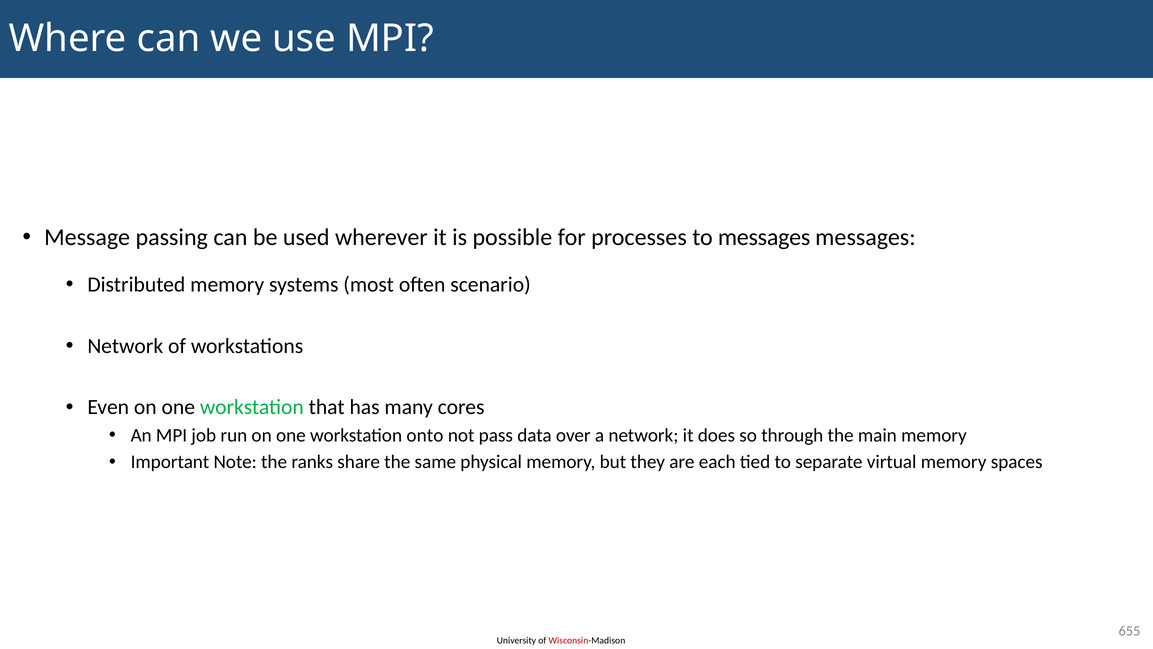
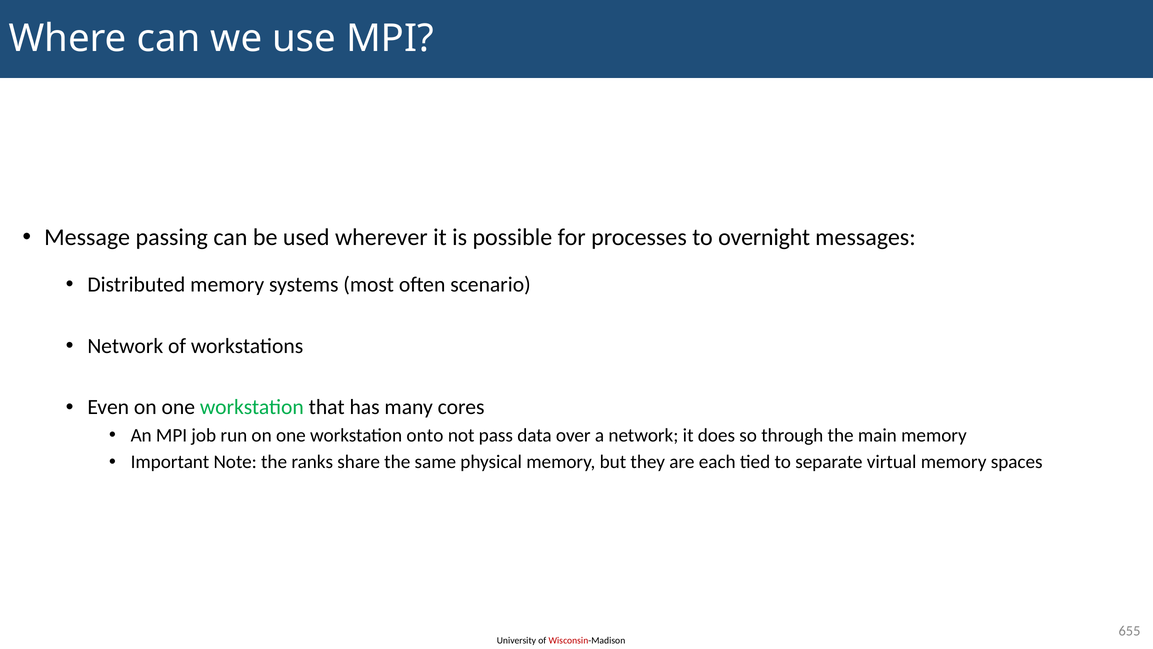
to messages: messages -> overnight (764, 237)
